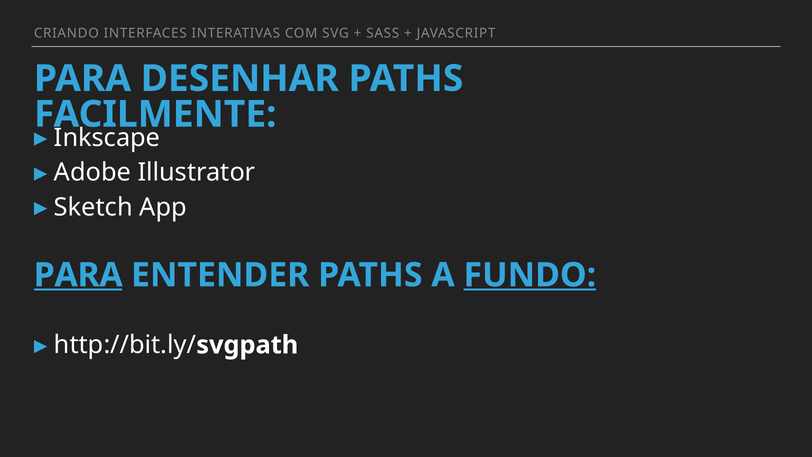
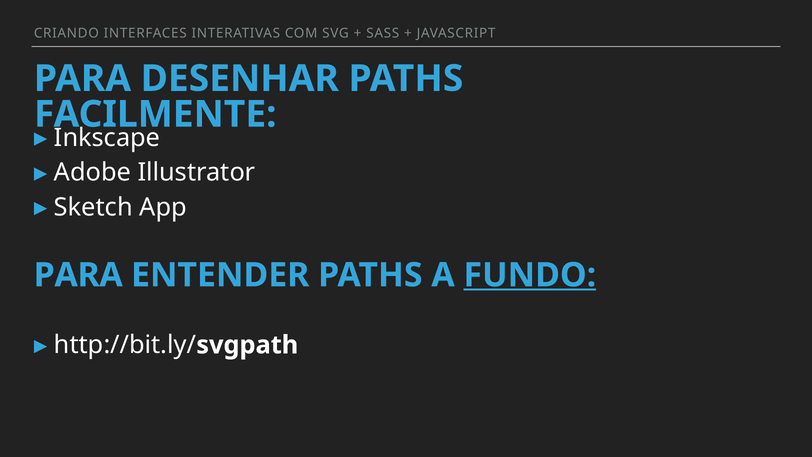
PARA underline: present -> none (78, 275)
